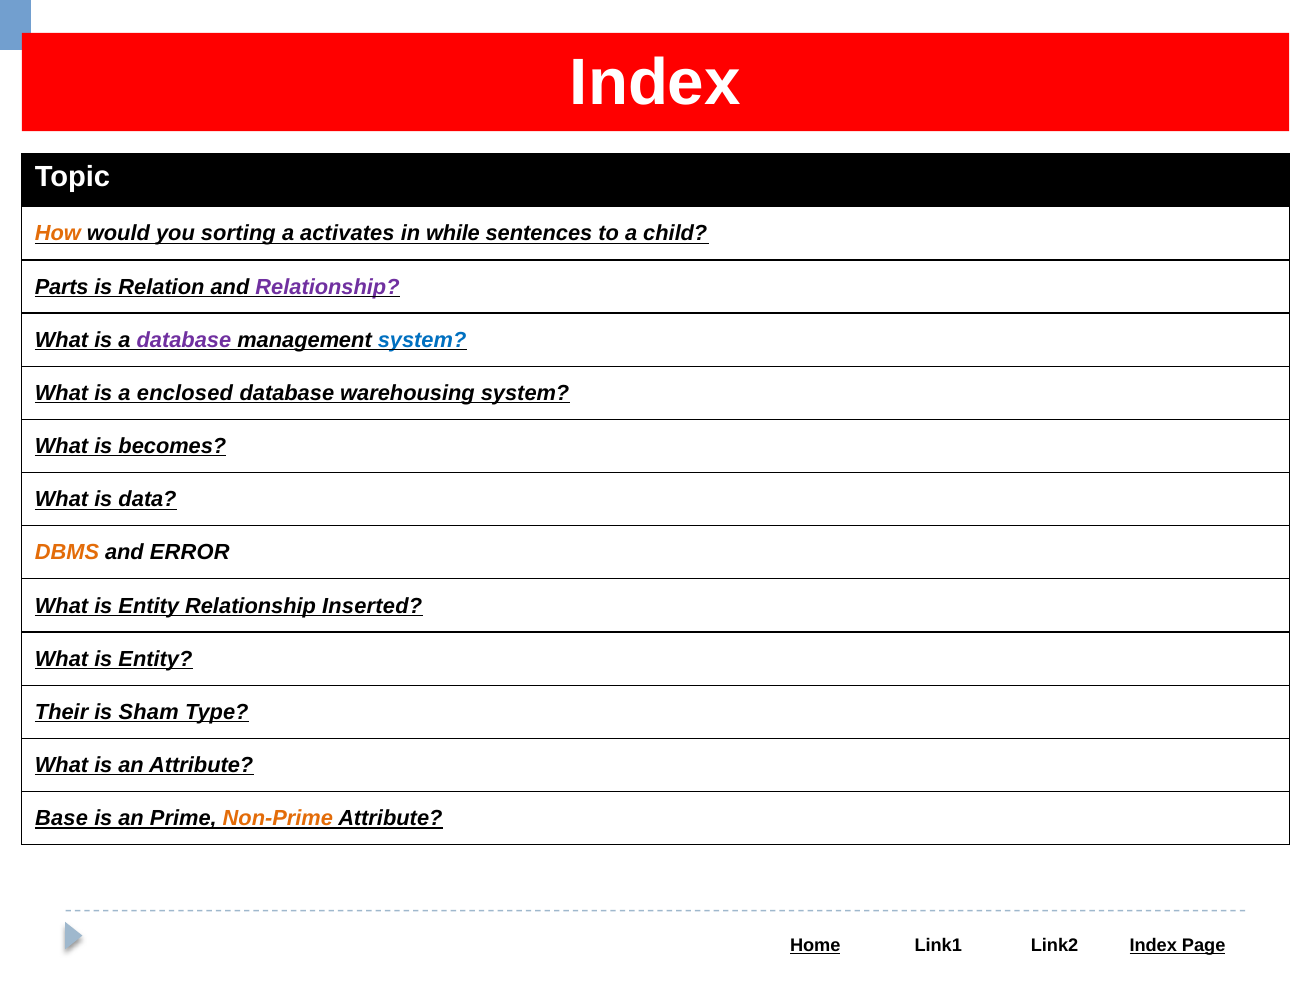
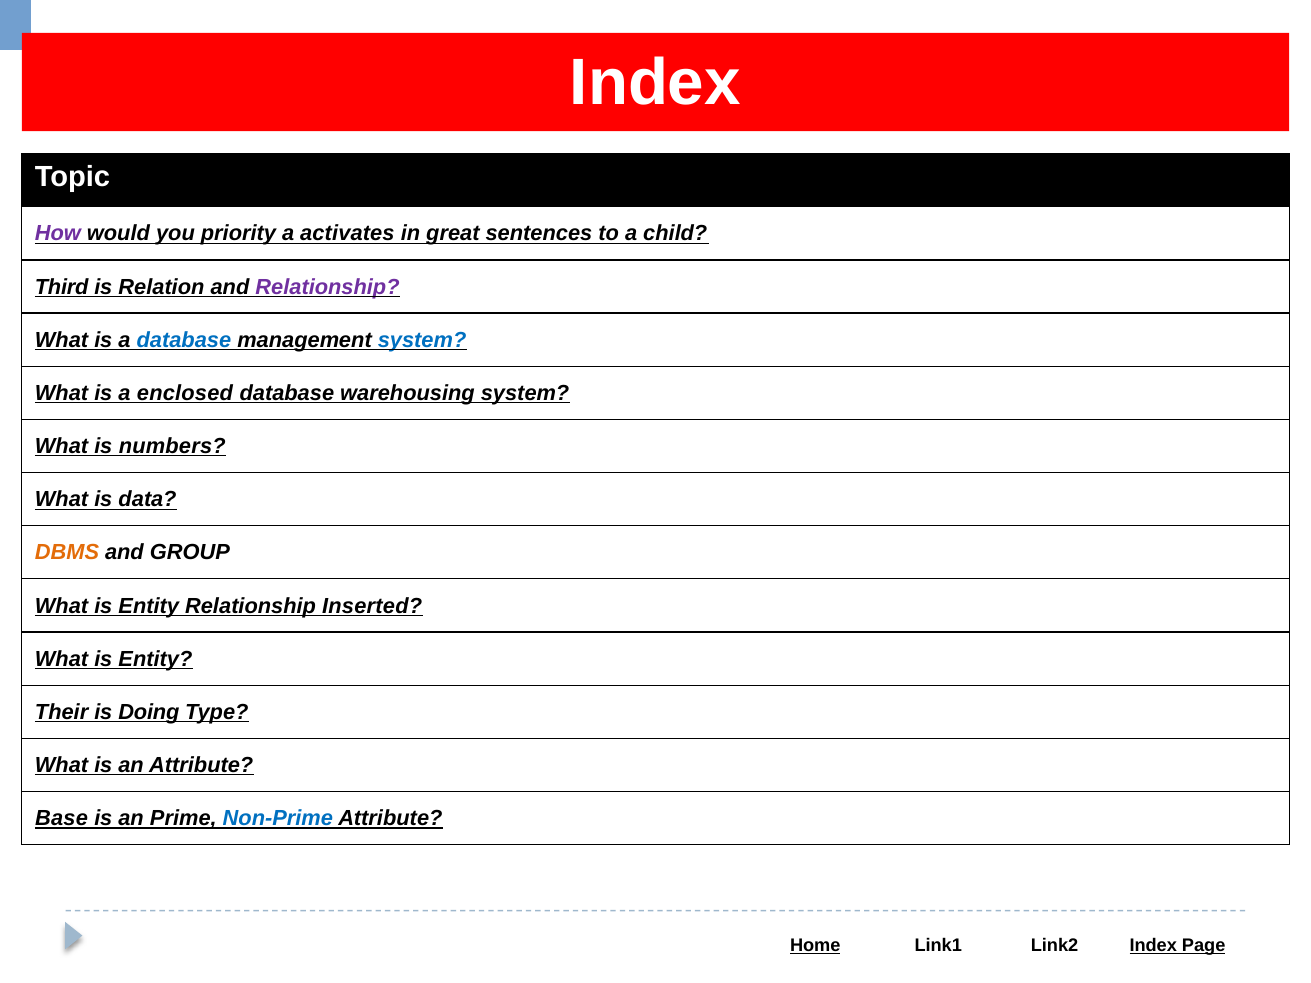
How colour: orange -> purple (58, 234)
sorting: sorting -> priority (238, 234)
while: while -> great (453, 234)
Parts: Parts -> Third (62, 287)
database colour: purple -> blue (184, 340)
becomes: becomes -> numbers (172, 446)
ERROR: ERROR -> GROUP (190, 553)
Sham: Sham -> Doing (149, 712)
Non-Prime colour: orange -> blue (278, 819)
